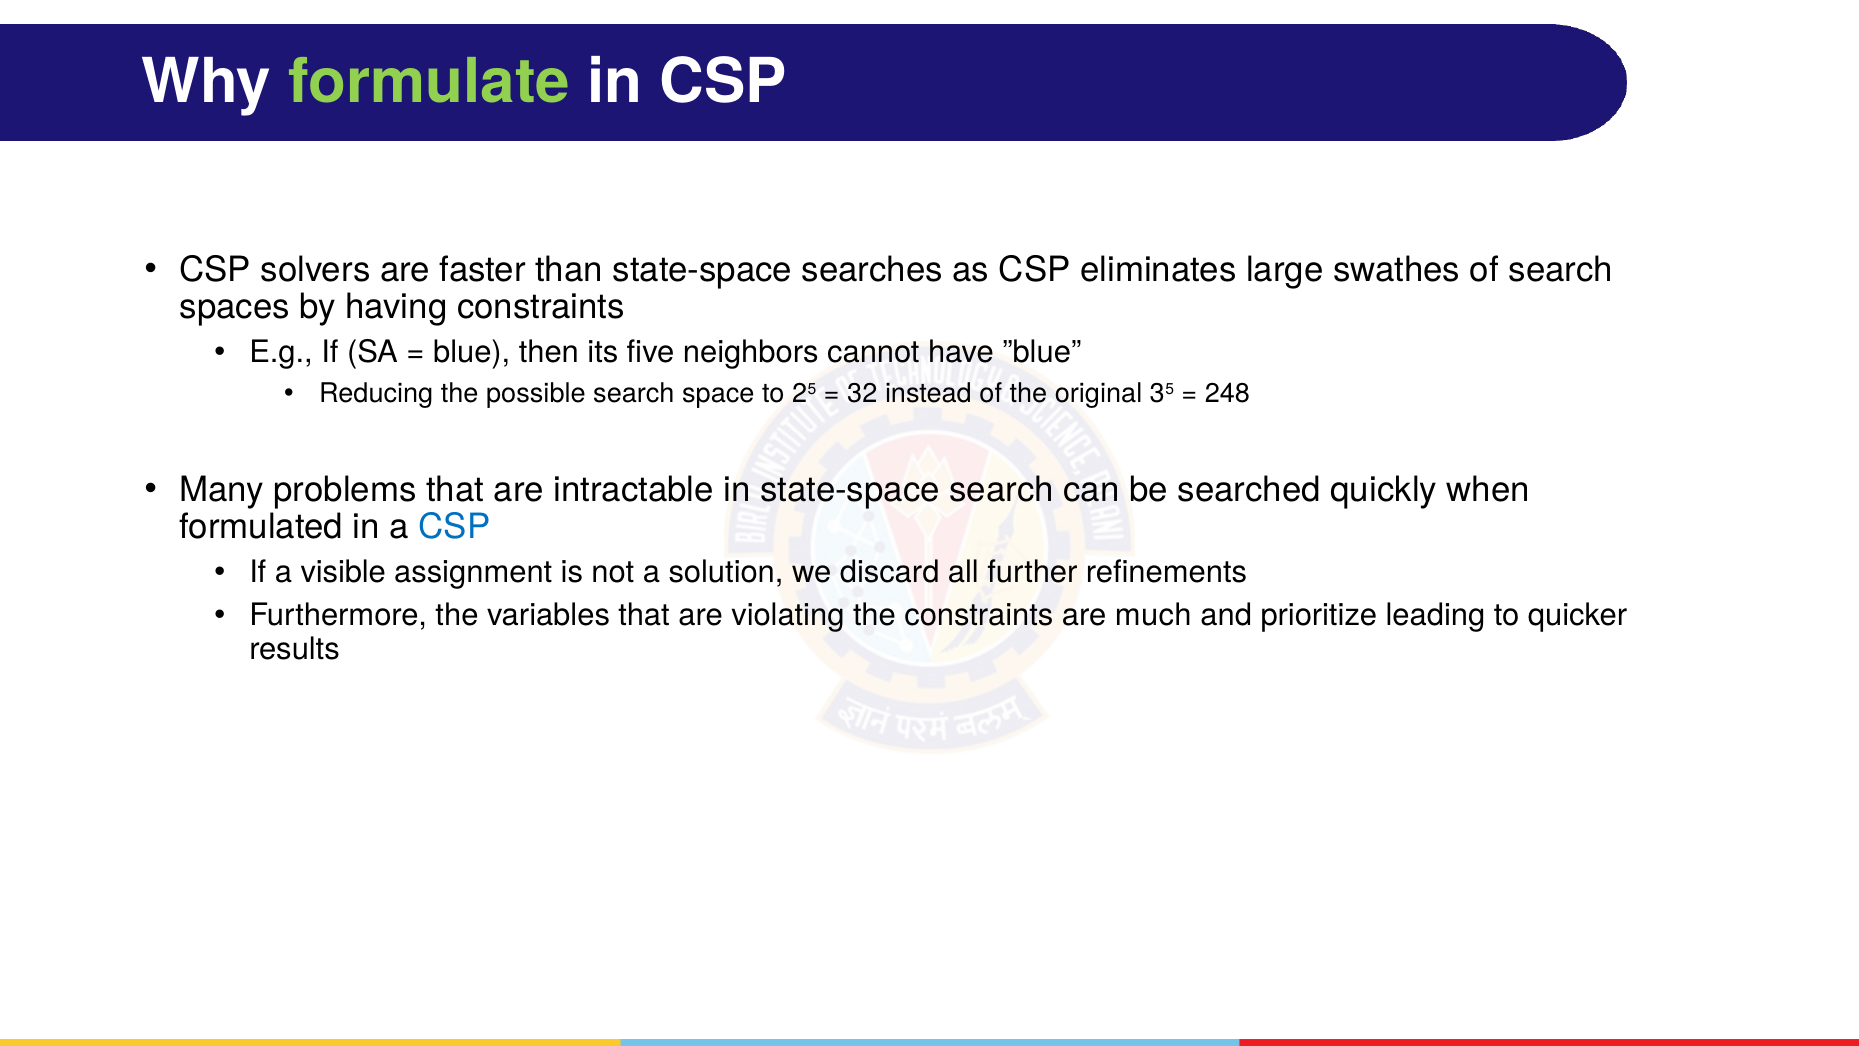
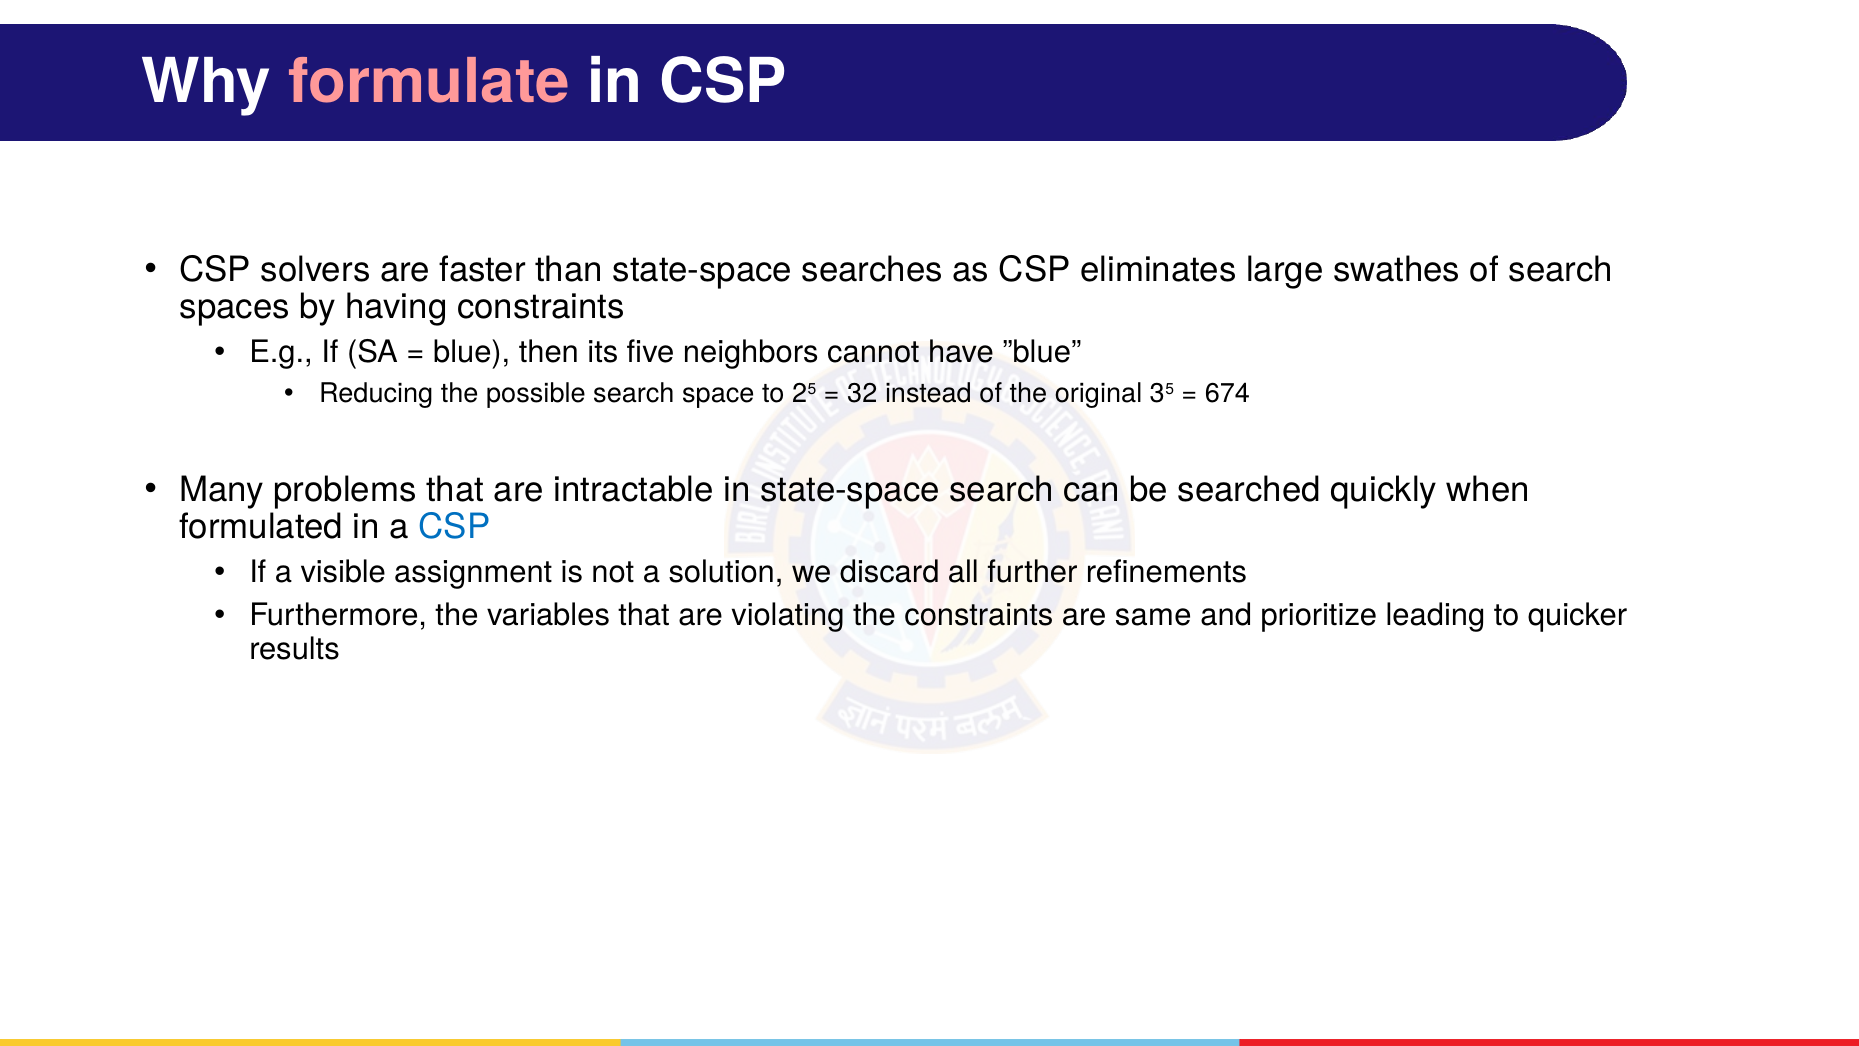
formulate colour: light green -> pink (429, 82)
248: 248 -> 674 (1227, 394)
much: much -> same (1153, 615)
